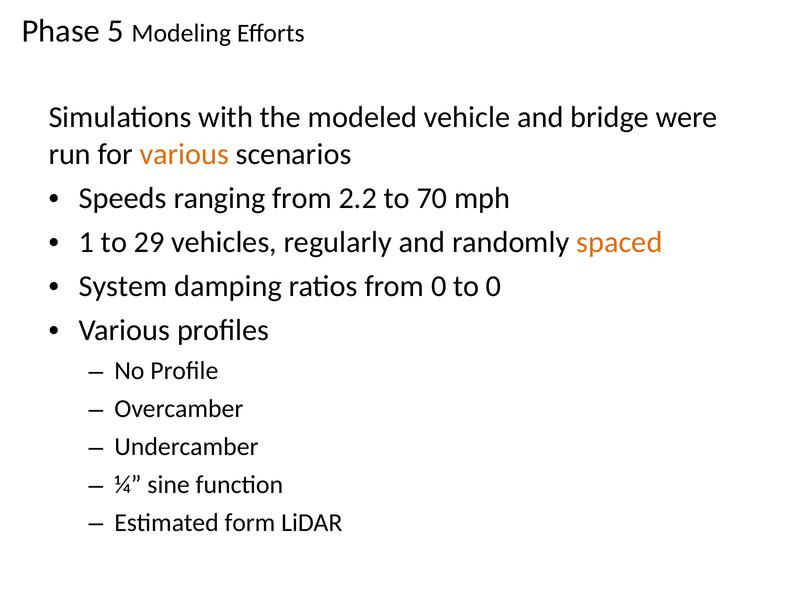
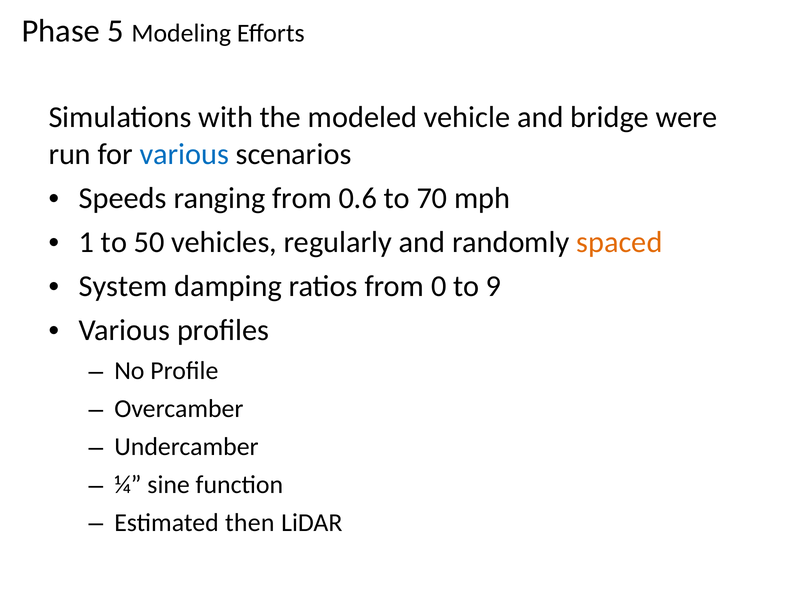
various colour: orange -> blue (184, 154)
2.2: 2.2 -> 0.6 (358, 198)
29: 29 -> 50 (149, 242)
to 0: 0 -> 9 (494, 287)
form: form -> then (250, 523)
